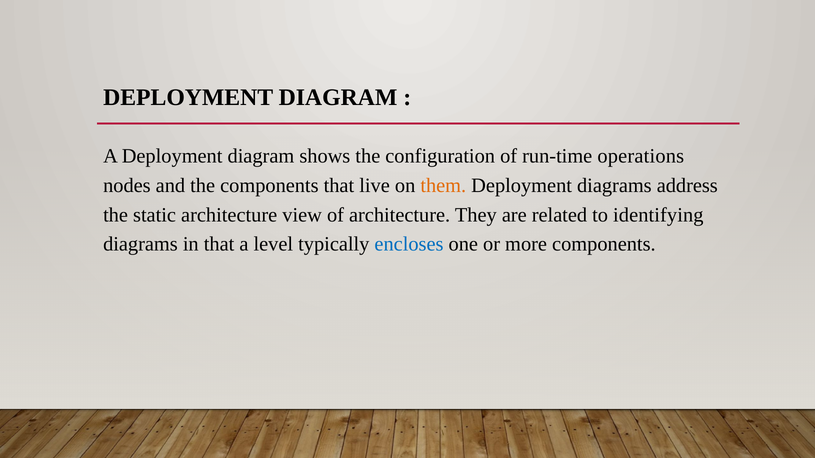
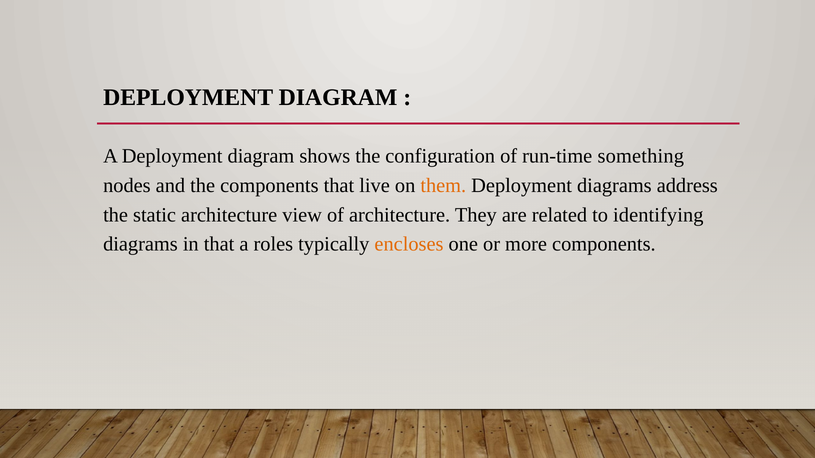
operations: operations -> something (641, 156)
level: level -> roles (273, 244)
encloses colour: blue -> orange (409, 244)
